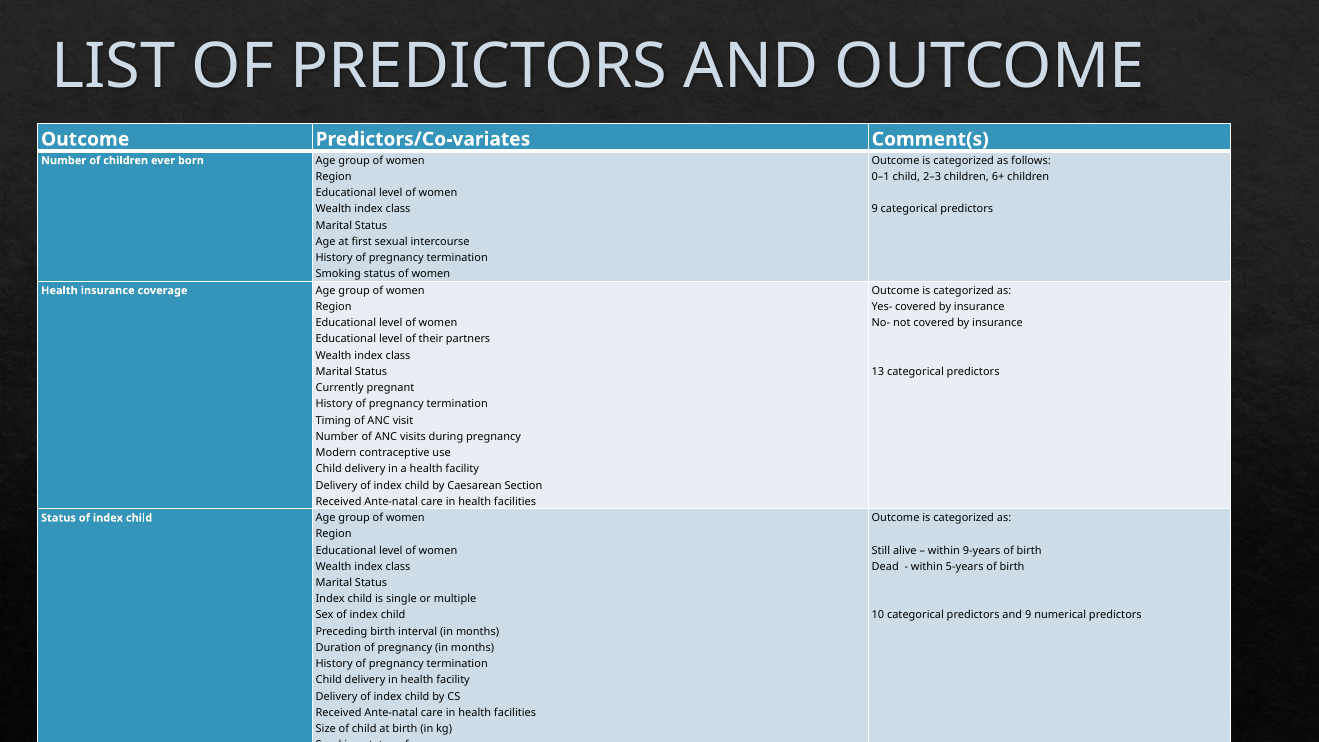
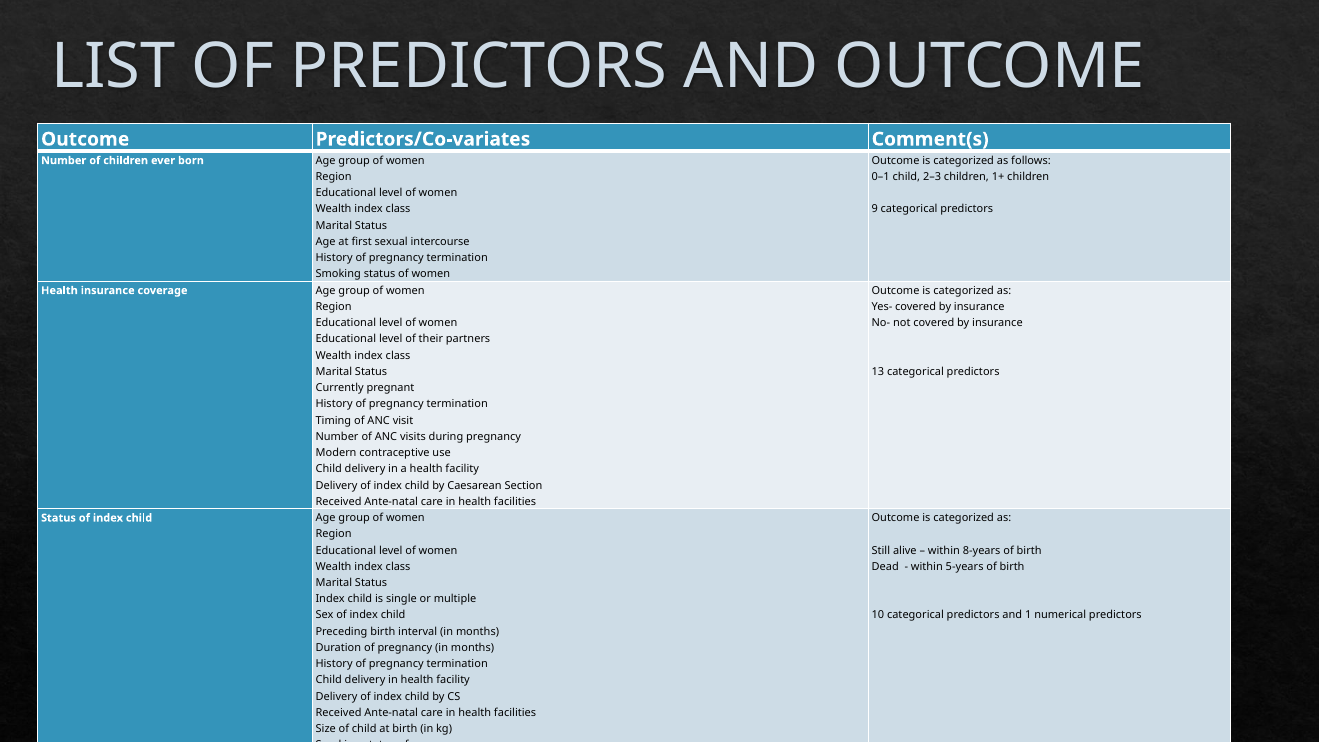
6+: 6+ -> 1+ (998, 177)
9-years: 9-years -> 8-years (982, 550)
and 9: 9 -> 1 (1028, 615)
